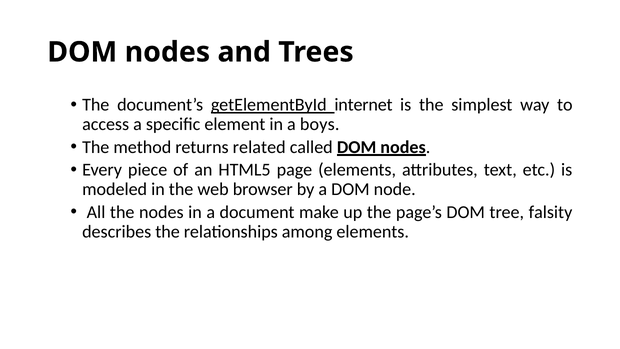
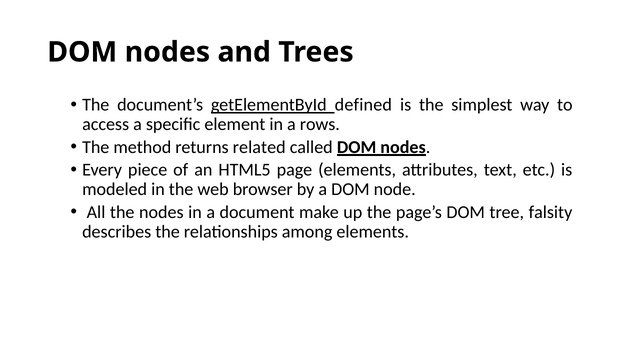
internet: internet -> defined (363, 105)
boys: boys -> rows (320, 124)
